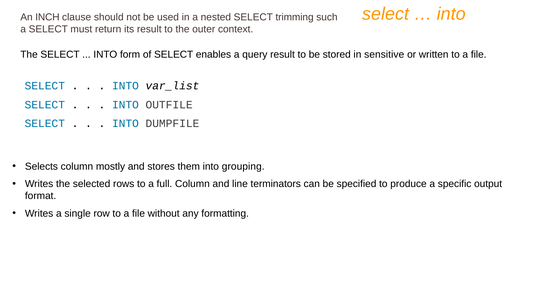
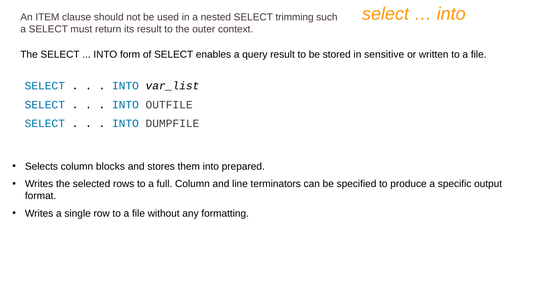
INCH: INCH -> ITEM (47, 17)
mostly: mostly -> blocks (110, 167)
grouping: grouping -> prepared (243, 167)
